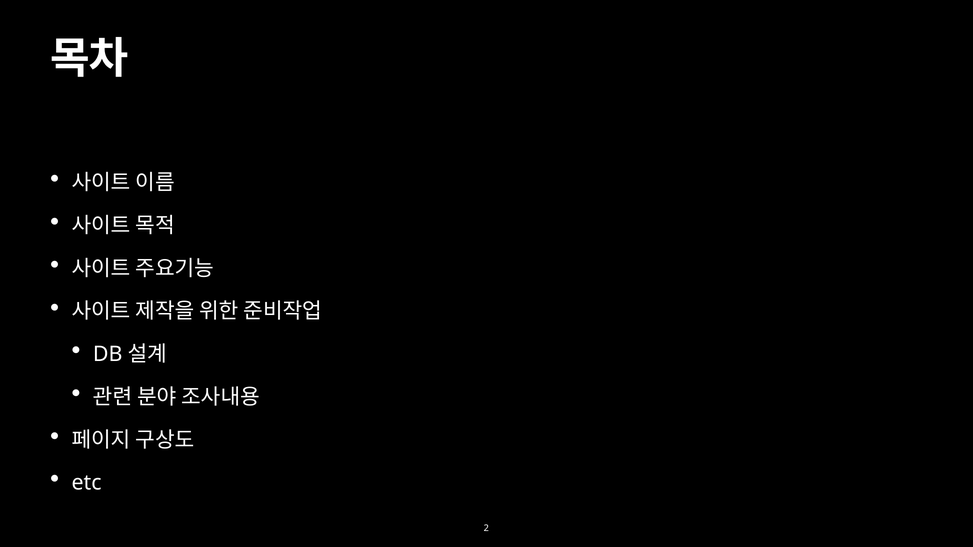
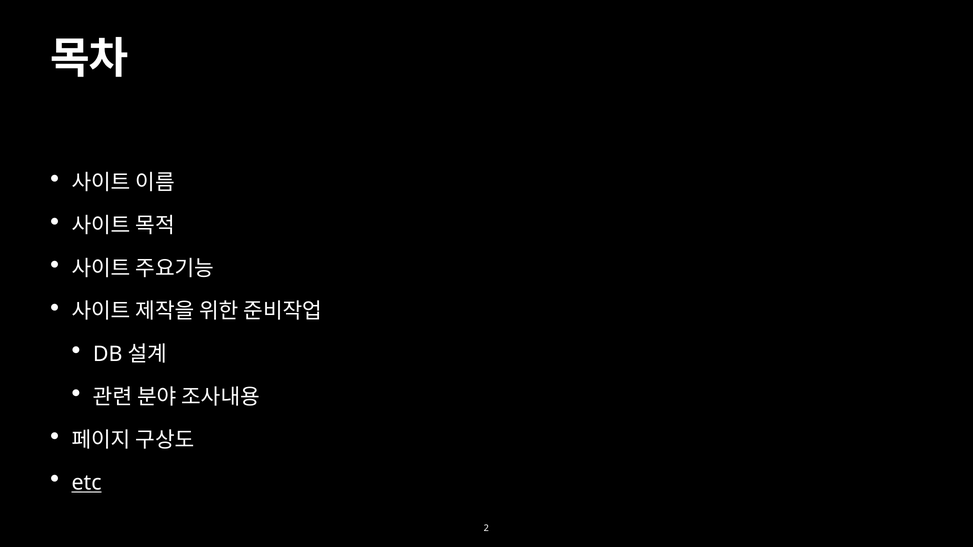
etc underline: none -> present (87, 483)
